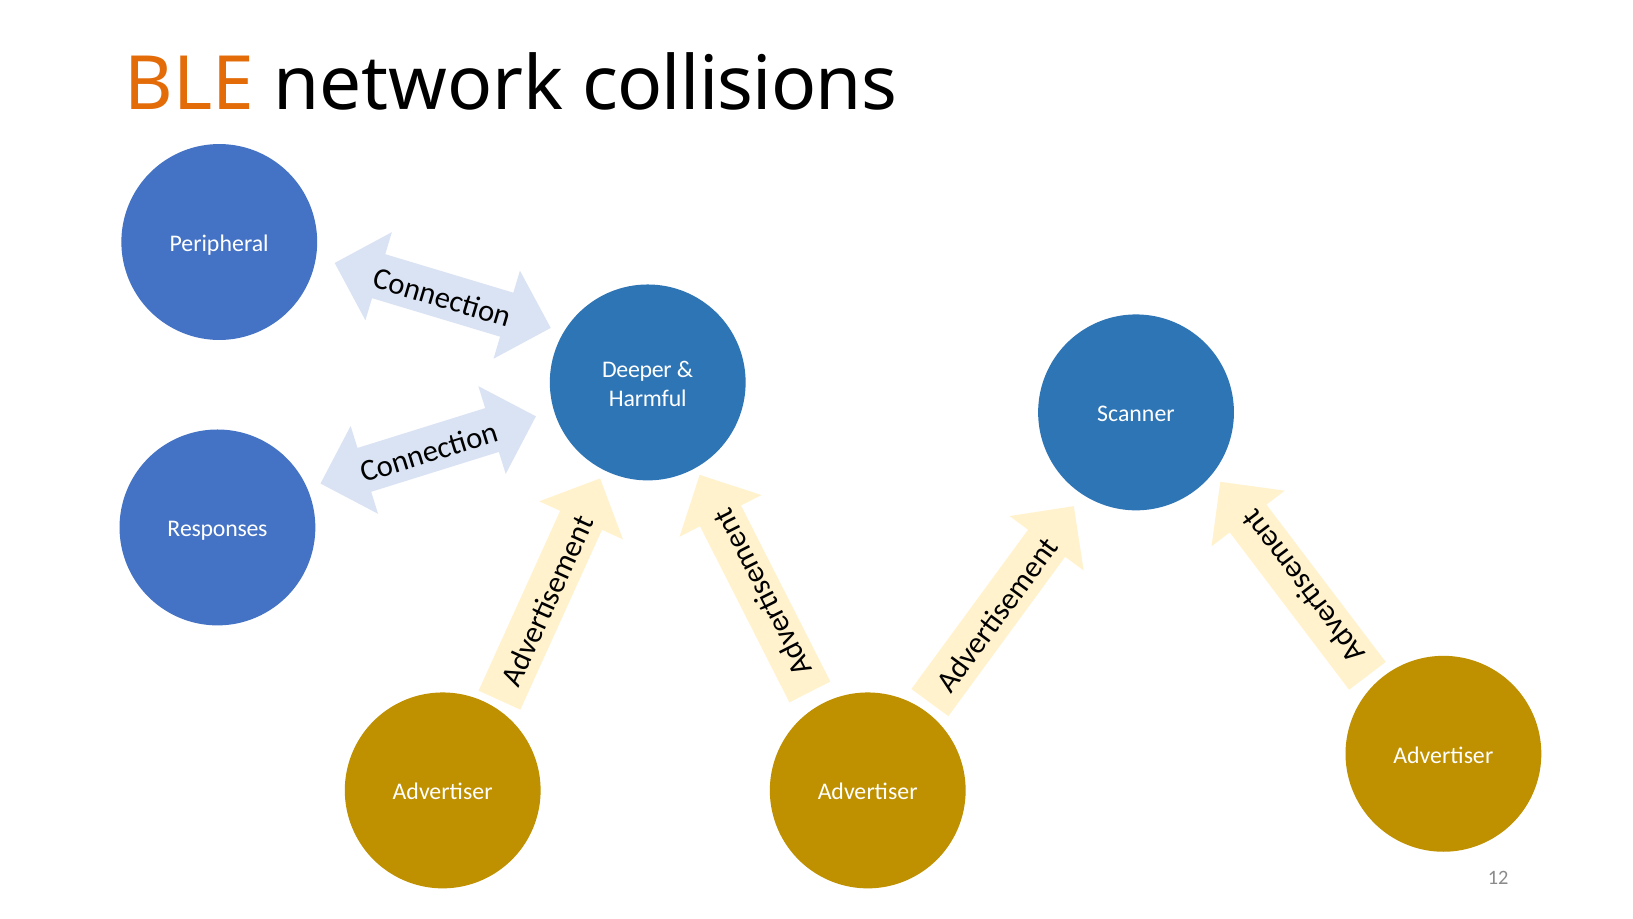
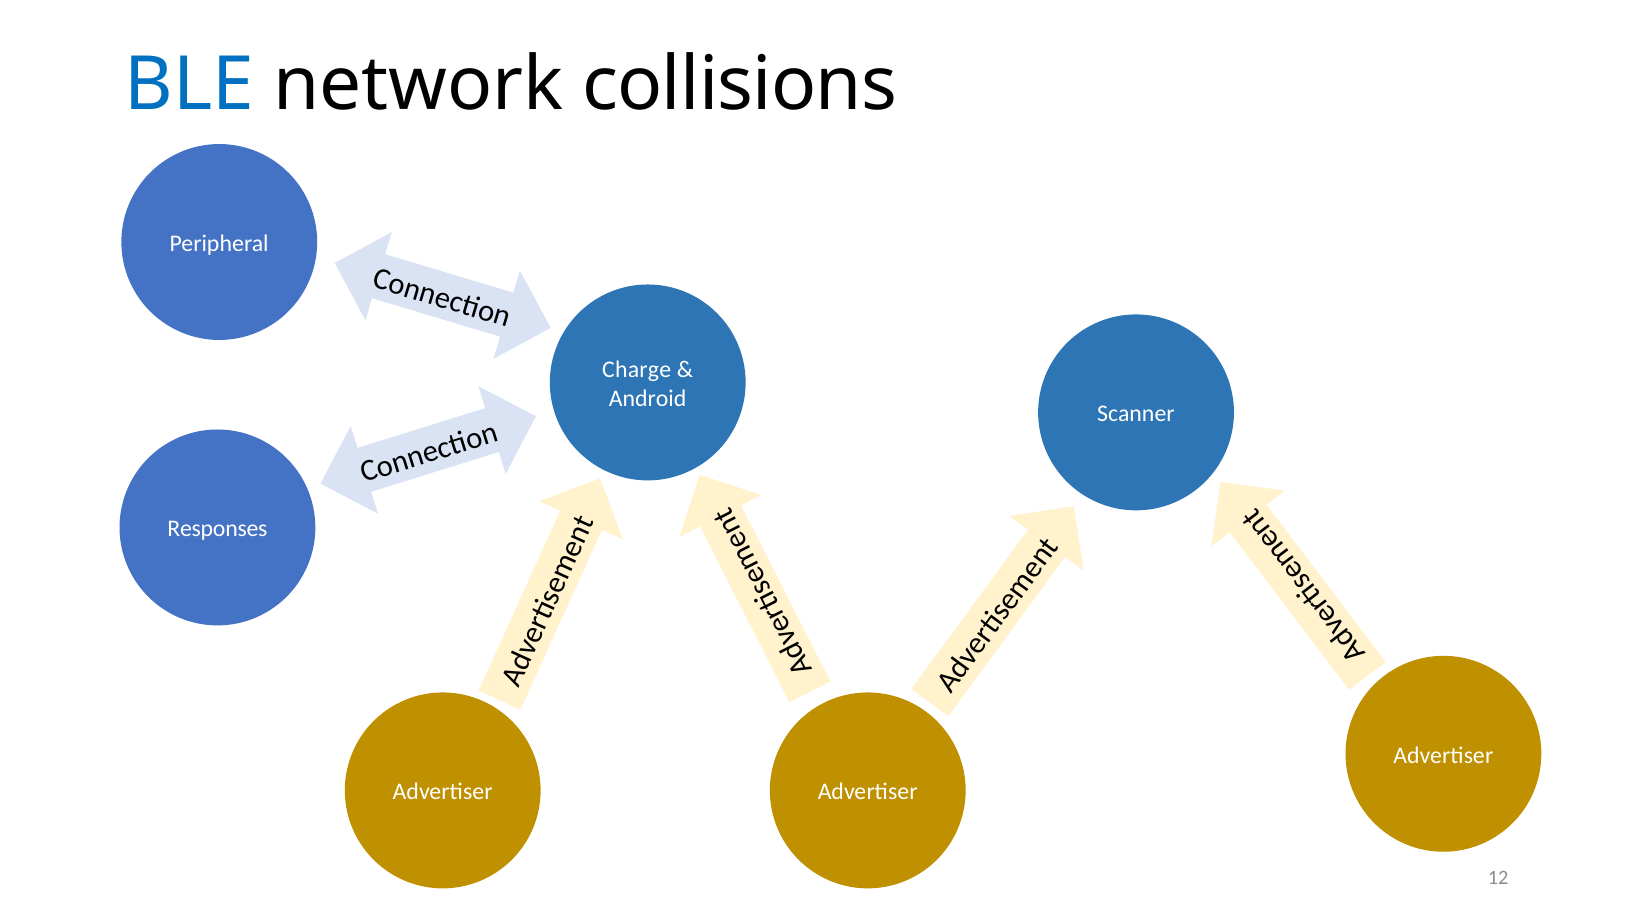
BLE colour: orange -> blue (189, 85)
Deeper: Deeper -> Charge (637, 370)
Harmful: Harmful -> Android (648, 398)
